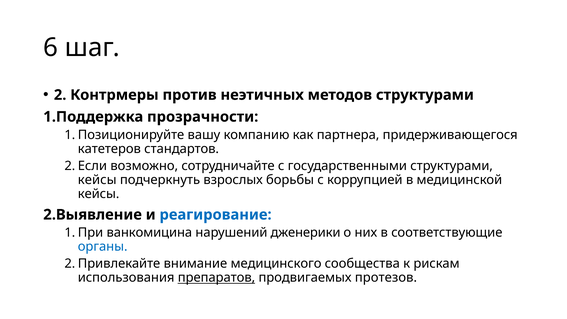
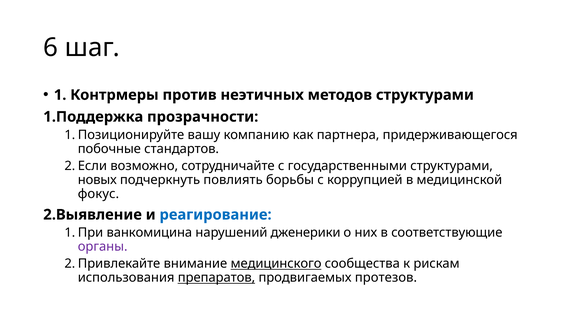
2: 2 -> 1 (60, 95)
катетеров: катетеров -> побочные (109, 149)
кейсы: кейсы -> новых (97, 180)
взрослых: взрослых -> повлиять (233, 180)
кейсы: кейсы -> фокус (98, 194)
органы colour: blue -> purple (103, 247)
медицинского underline: none -> present (276, 264)
